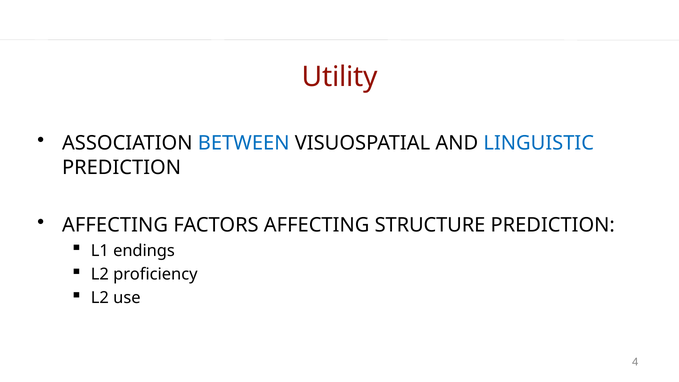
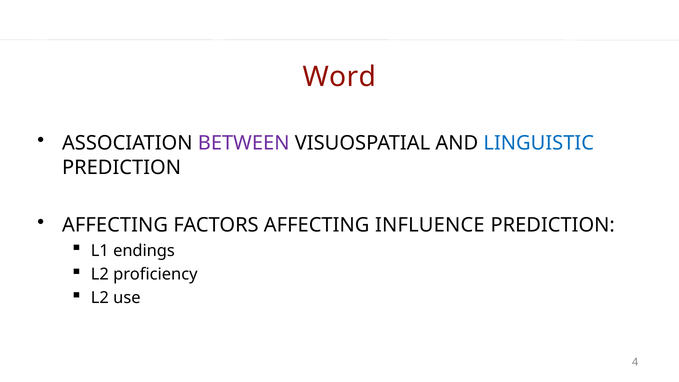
Utility: Utility -> Word (339, 77)
BETWEEN colour: blue -> purple (244, 143)
STRUCTURE: STRUCTURE -> INFLUENCE (430, 225)
